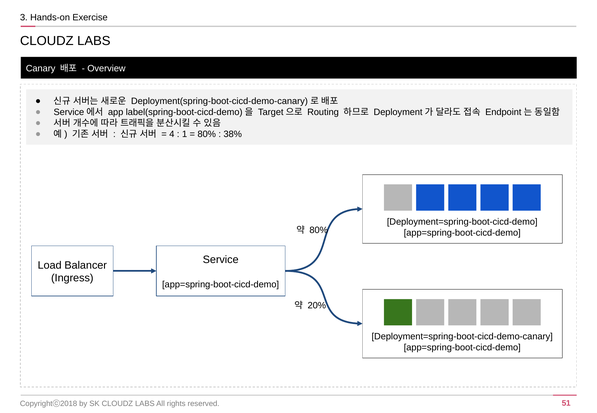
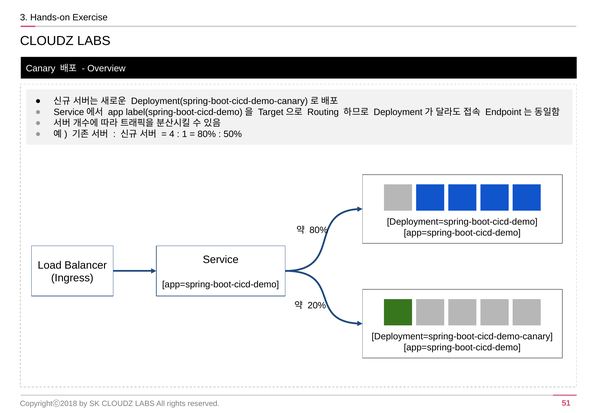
38%: 38% -> 50% (233, 134)
